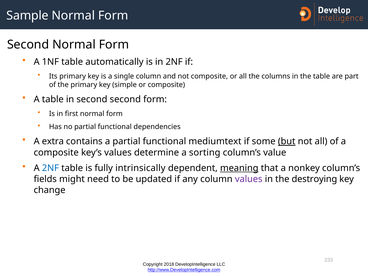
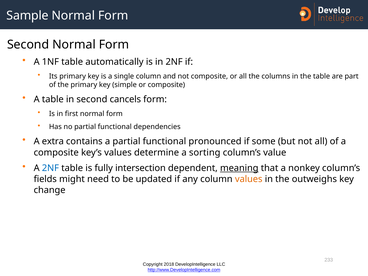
second second: second -> cancels (125, 99)
mediumtext: mediumtext -> pronounced (215, 141)
but underline: present -> none (287, 141)
intrinsically: intrinsically -> intersection (140, 168)
values colour: purple -> orange (249, 179)
destroying: destroying -> outweighs (314, 179)
